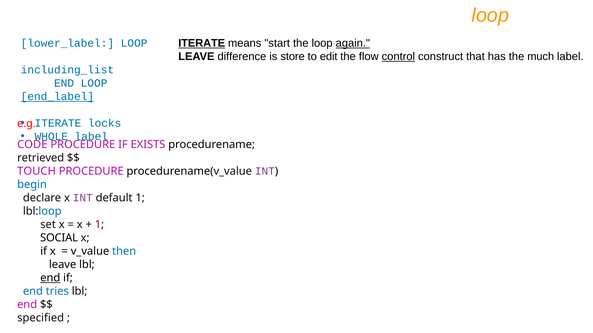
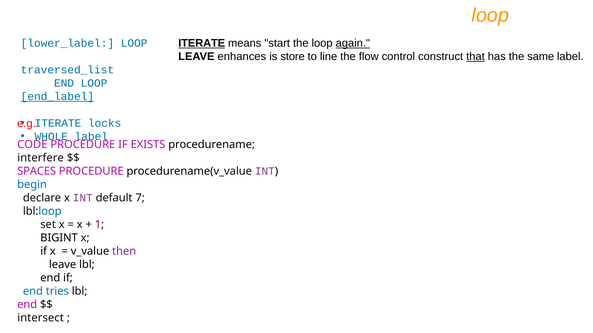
difference: difference -> enhances (242, 57)
edit: edit -> line (329, 57)
control underline: present -> none (398, 57)
that underline: none -> present (475, 57)
much: much -> same (541, 57)
including_list: including_list -> traversed_list (67, 70)
retrieved: retrieved -> interfere (41, 158)
TOUCH: TOUCH -> SPACES (37, 172)
default 1: 1 -> 7 (140, 198)
SOCIAL: SOCIAL -> BIGINT (59, 238)
then colour: blue -> purple (124, 252)
end underline: present -> none (50, 278)
specified: specified -> intersect (41, 318)
